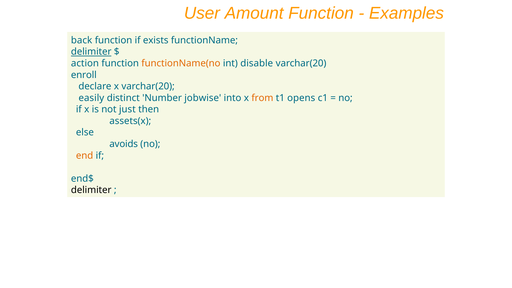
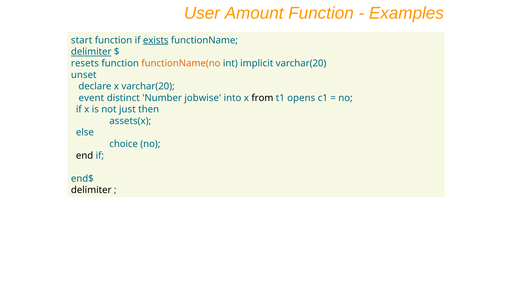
back: back -> start (82, 40)
exists underline: none -> present (156, 40)
action: action -> resets (85, 63)
disable: disable -> implicit (257, 63)
enroll: enroll -> unset (84, 75)
easily: easily -> event (91, 98)
from colour: orange -> black (262, 98)
avoids: avoids -> choice (124, 144)
end colour: orange -> black (85, 156)
